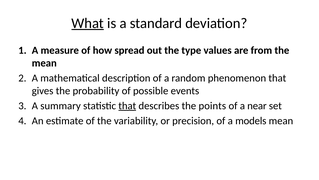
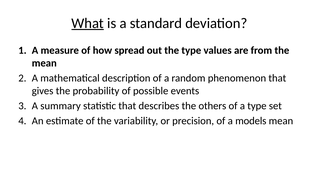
that underline: present -> none (127, 105)
points: points -> others (212, 105)
a near: near -> type (257, 105)
